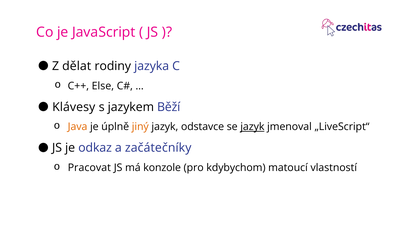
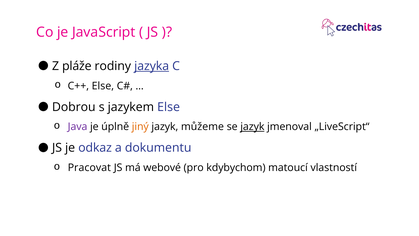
dělat: dělat -> pláže (77, 66)
jazyka underline: none -> present (152, 66)
Klávesy: Klávesy -> Dobrou (74, 107)
jazykem Běží: Běží -> Else (169, 107)
Java colour: orange -> purple (78, 127)
odstavce: odstavce -> můžeme (202, 127)
začátečníky: začátečníky -> dokumentu (158, 148)
konzole: konzole -> webové (162, 168)
